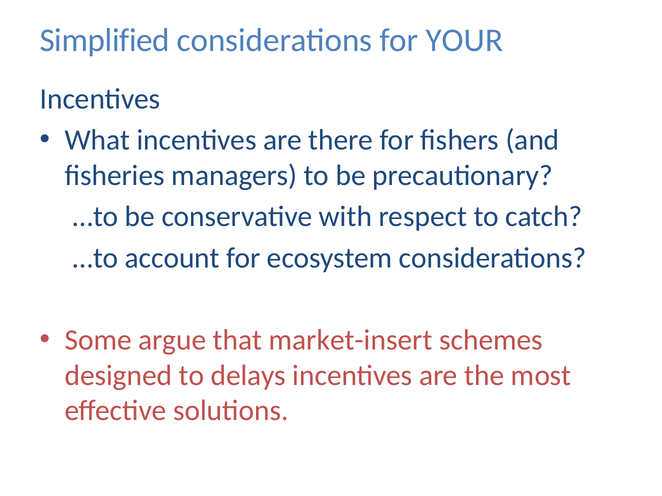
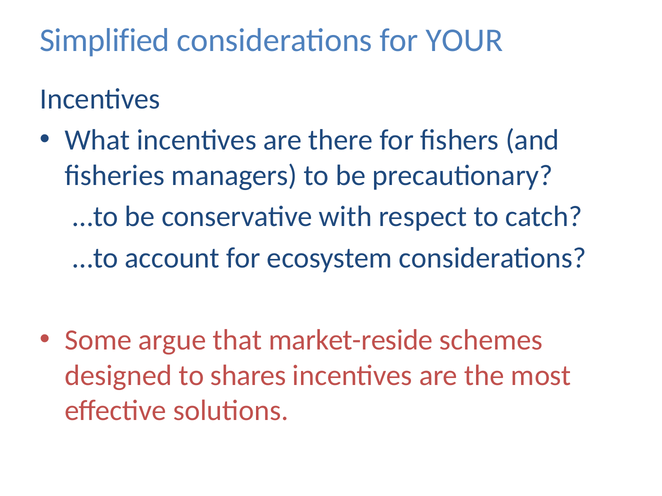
market-insert: market-insert -> market-reside (351, 341)
delays: delays -> shares (248, 376)
